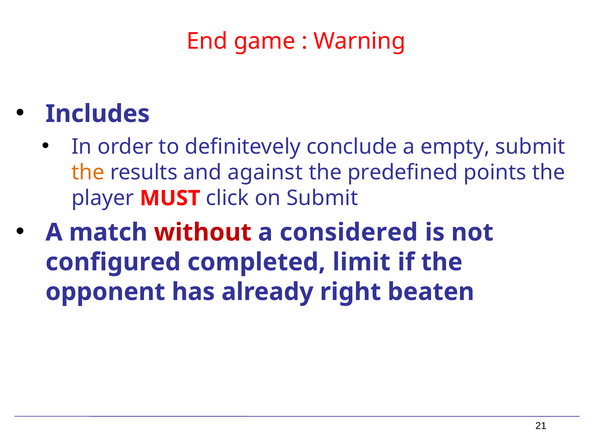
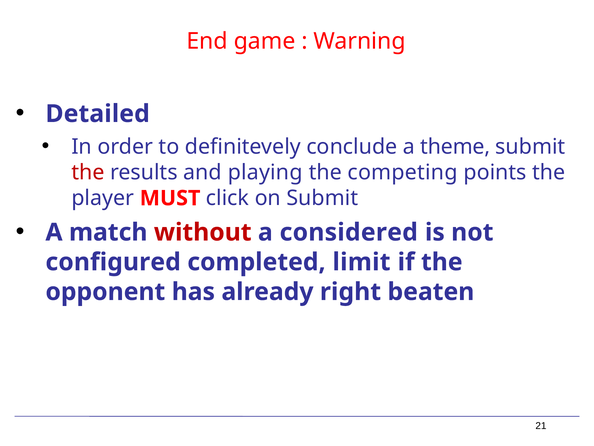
Includes: Includes -> Detailed (98, 114)
empty: empty -> theme (455, 147)
the colour: orange -> red (88, 172)
against: against -> playing (265, 172)
predefined: predefined -> competing (403, 172)
